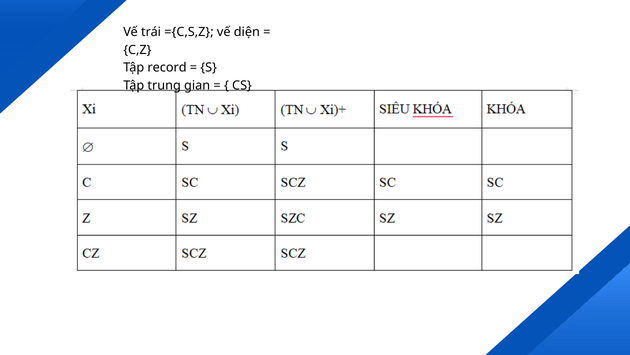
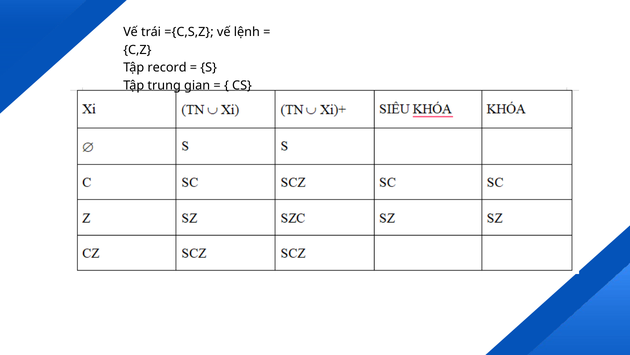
diện: diện -> lệnh (247, 32)
